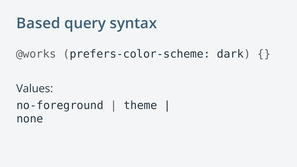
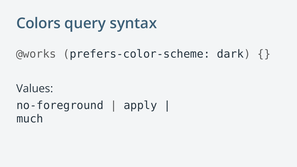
Based: Based -> Colors (38, 23)
theme: theme -> apply (140, 106)
none: none -> much (30, 119)
